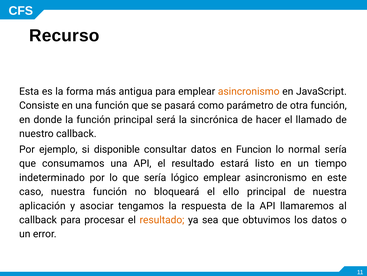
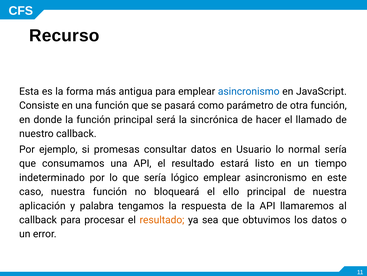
asincronismo colour: orange -> blue (249, 91)
disponible: disponible -> promesas (117, 149)
Funcion: Funcion -> Usuario (254, 149)
asociar: asociar -> palabra (97, 205)
